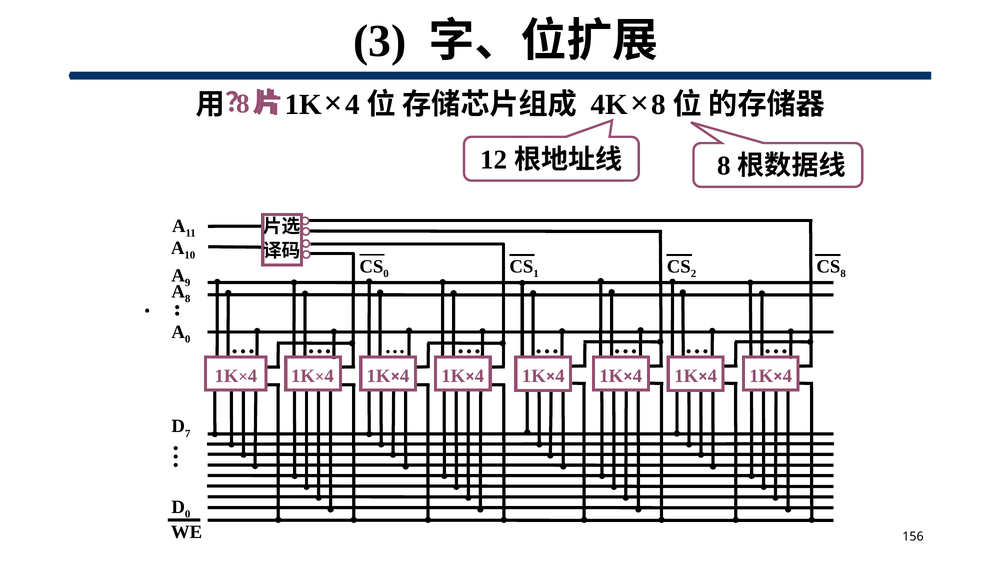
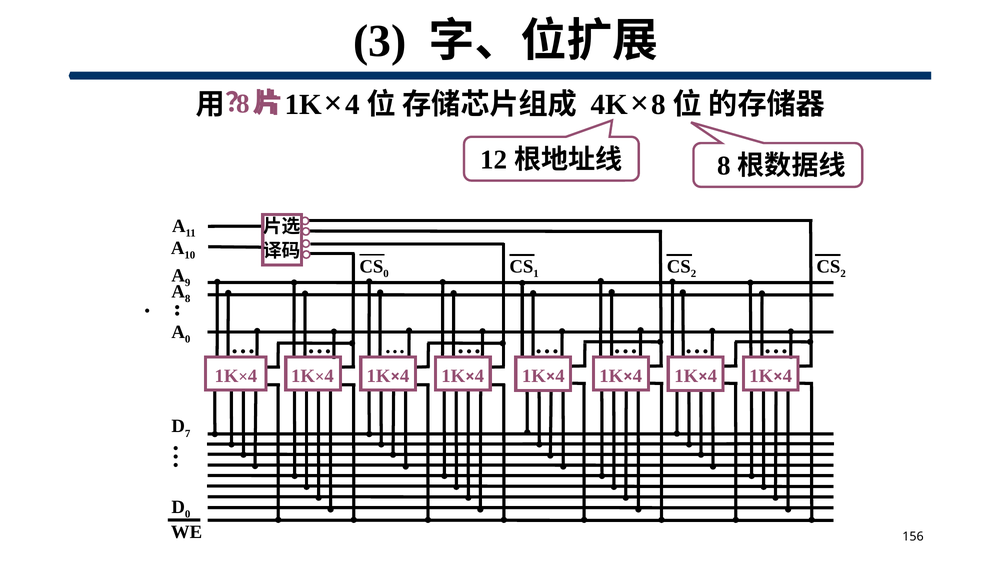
8: 8 -> 2 (843, 273)
